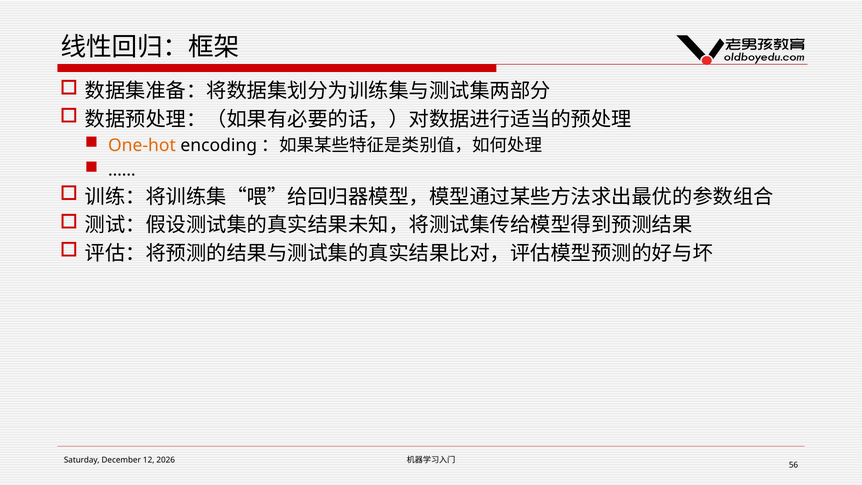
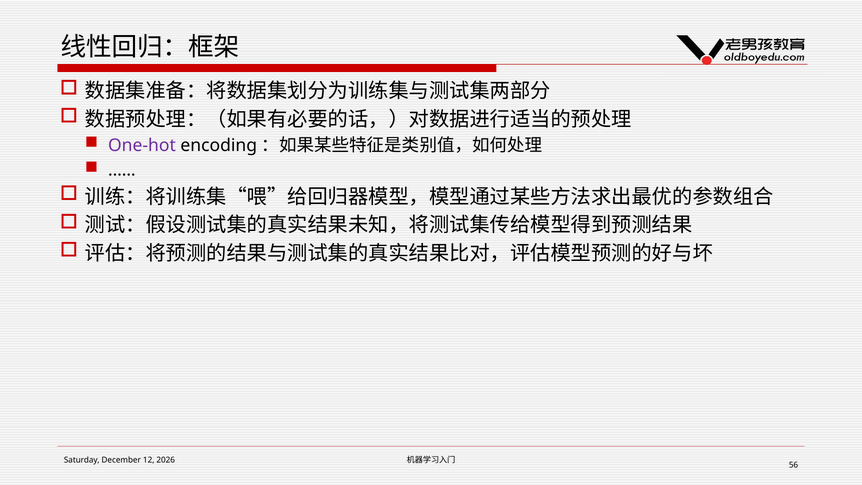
One-hot colour: orange -> purple (142, 145)
